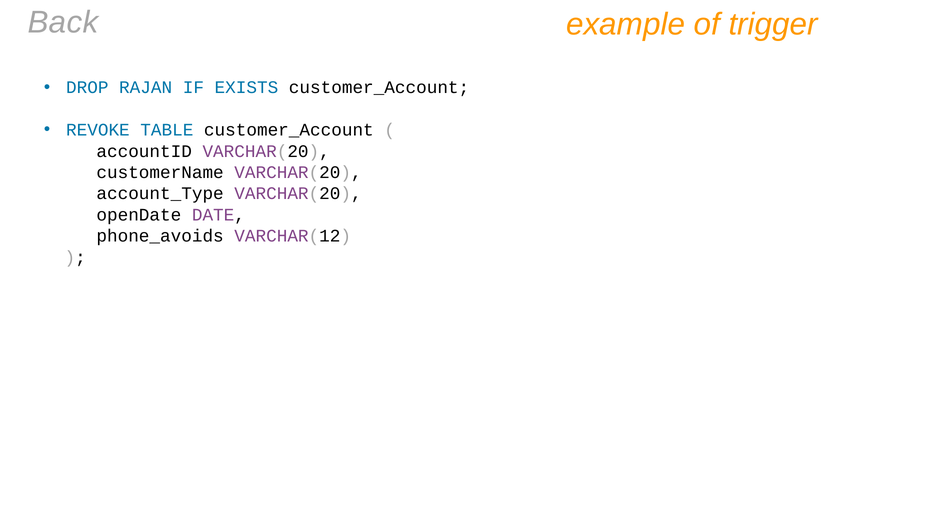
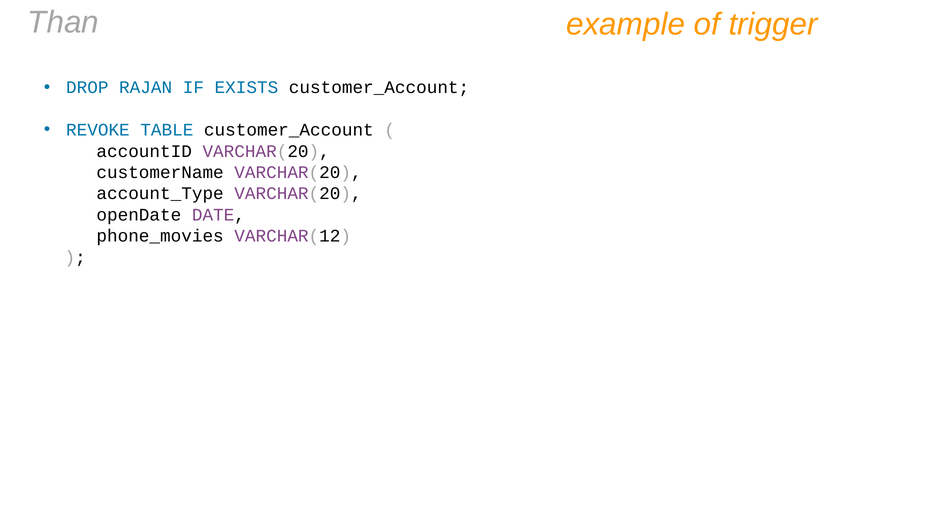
Back: Back -> Than (63, 22)
phone_avoids: phone_avoids -> phone_movies (160, 236)
